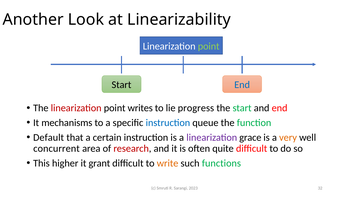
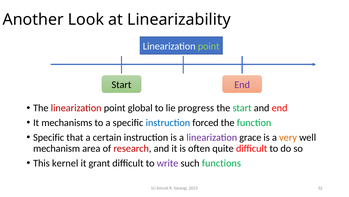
End colour: blue -> purple (242, 85)
writes: writes -> global (140, 108)
queue: queue -> forced (205, 122)
Default: Default -> Specific (49, 137)
concurrent: concurrent -> mechanism (57, 148)
higher: higher -> kernel (65, 163)
write colour: orange -> purple (168, 163)
